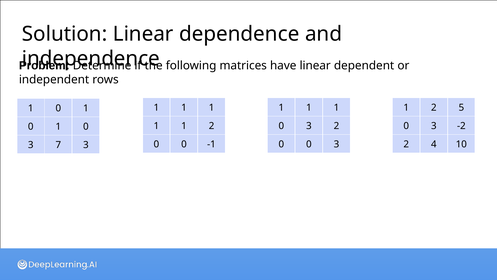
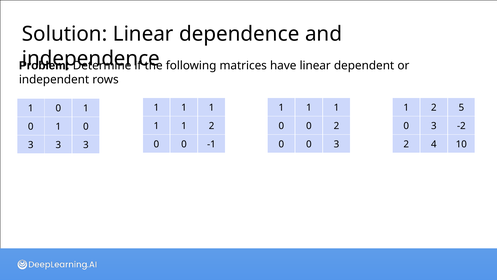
3: 3 -> 0 (309, 126)
7: 7 -> 3 (58, 145)
